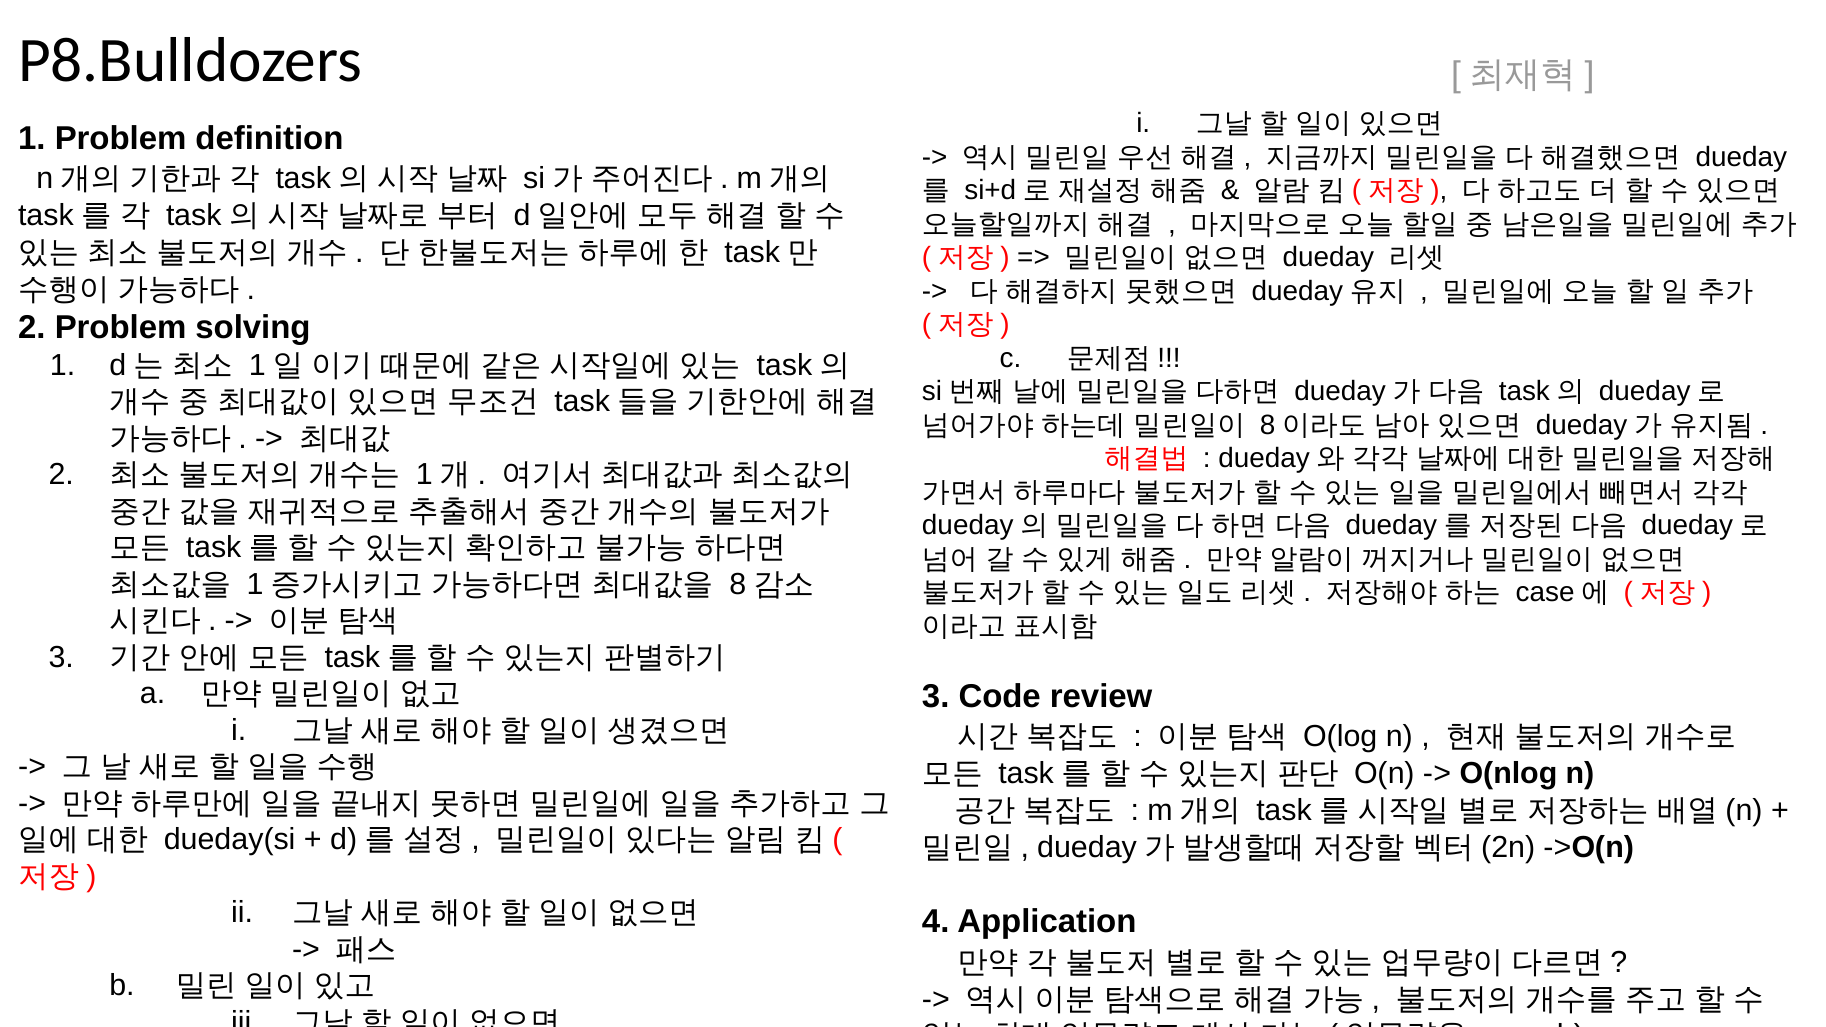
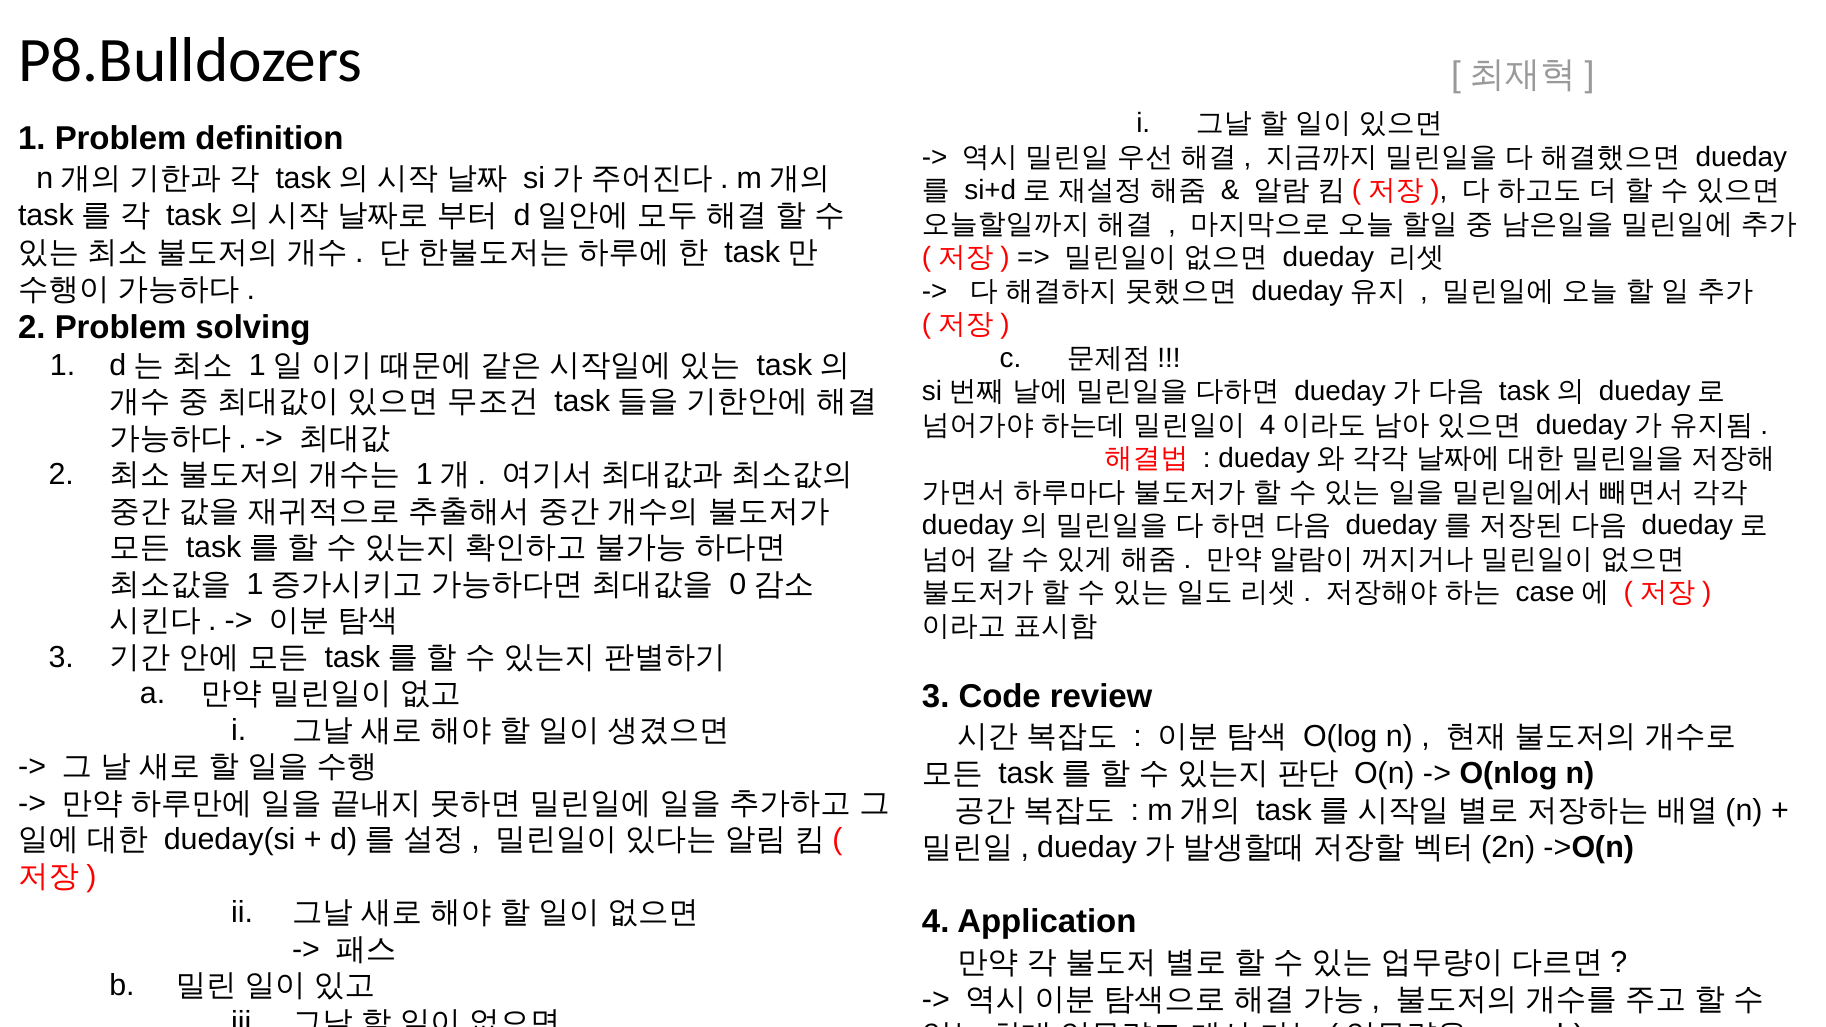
8: 8 -> 4 (1268, 425)
8: 8 -> 0 (738, 584)
